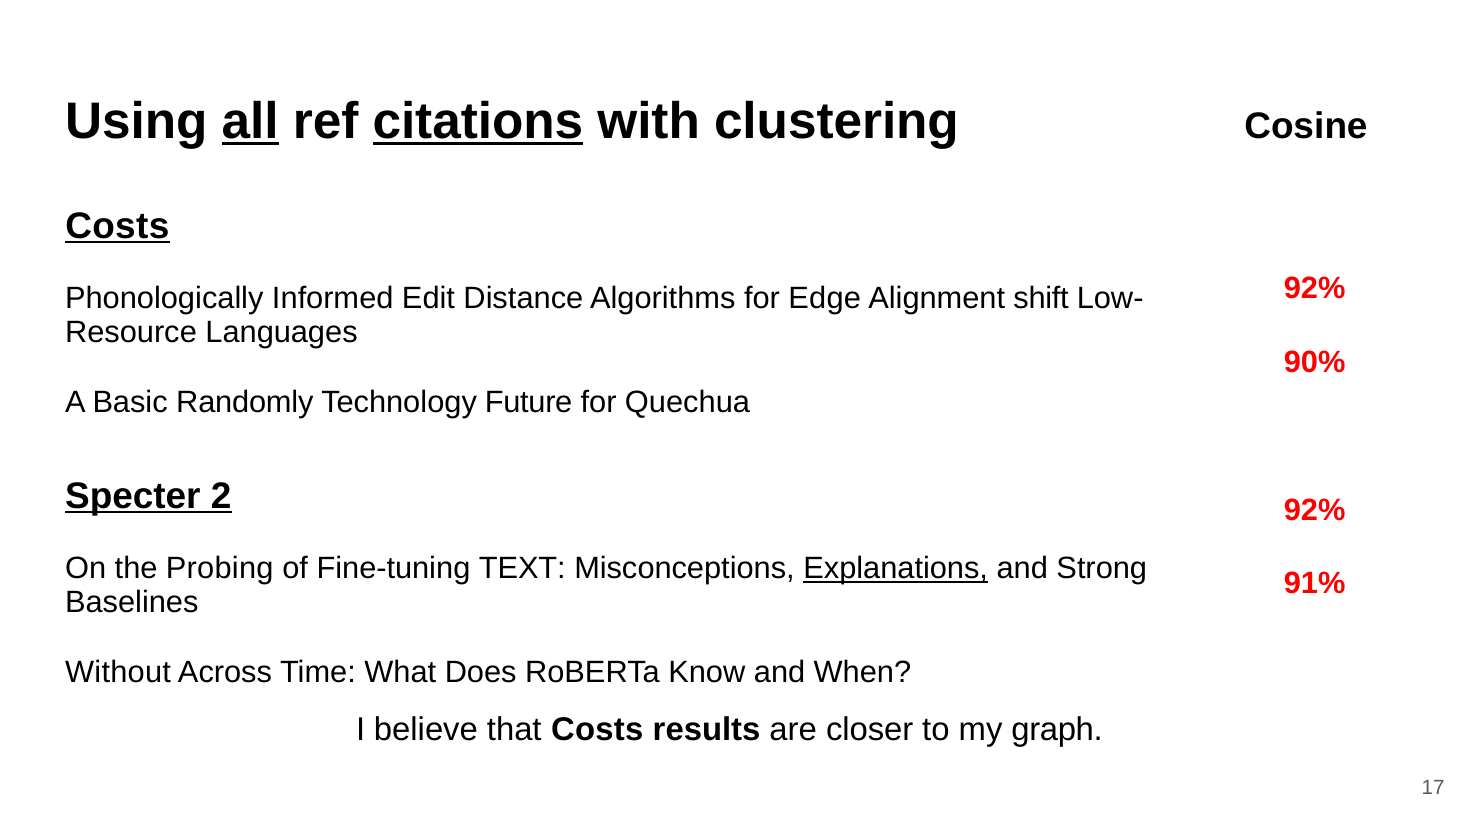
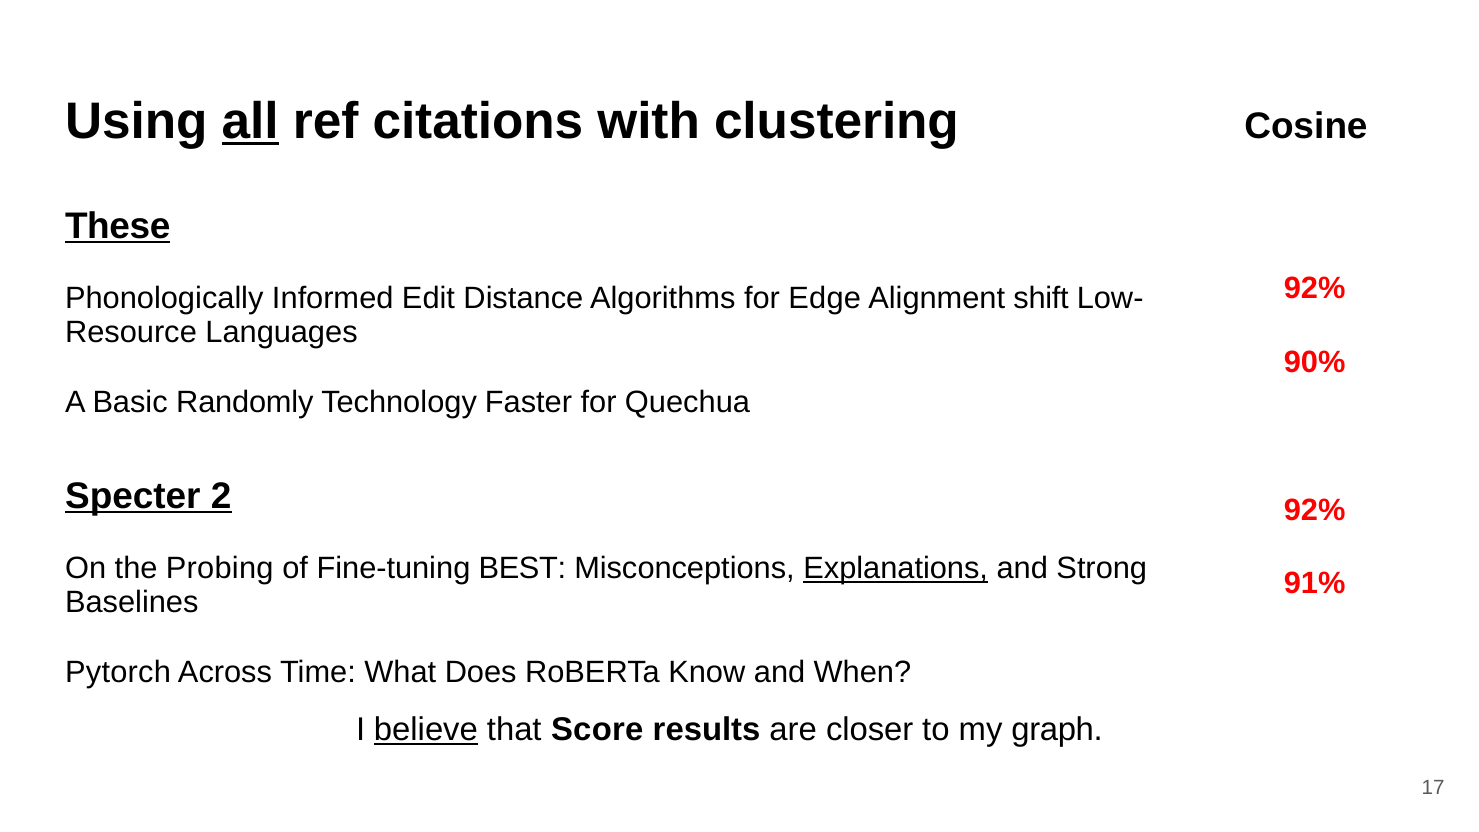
citations underline: present -> none (478, 121)
Costs: Costs -> These (118, 226)
Future: Future -> Faster (528, 402)
TEXT: TEXT -> BEST (522, 569)
Without: Without -> Pytorch (118, 672)
believe underline: none -> present (426, 730)
that Costs: Costs -> Score (597, 730)
